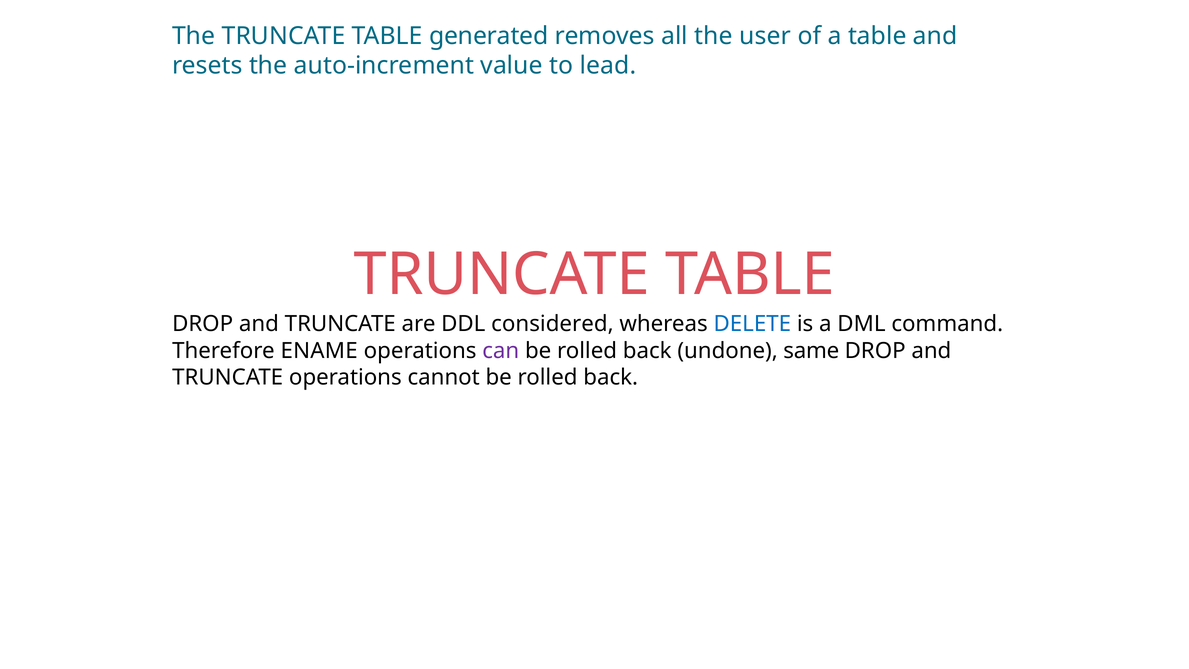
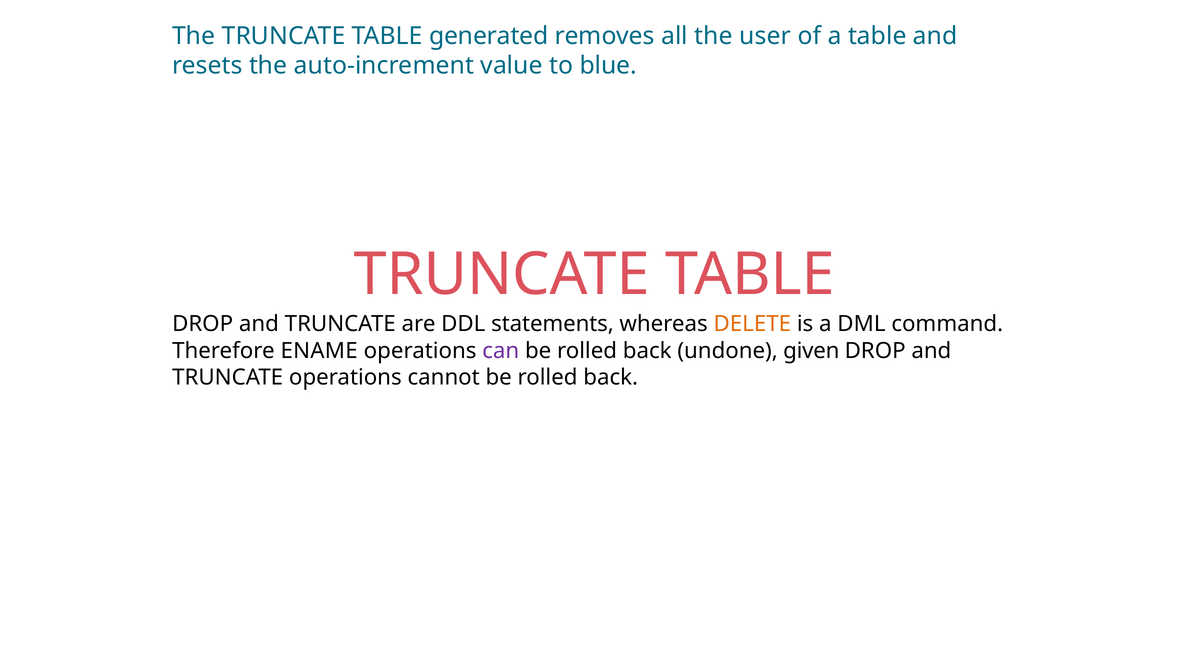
lead: lead -> blue (608, 66)
considered: considered -> statements (553, 324)
DELETE colour: blue -> orange (752, 324)
same: same -> given (811, 351)
